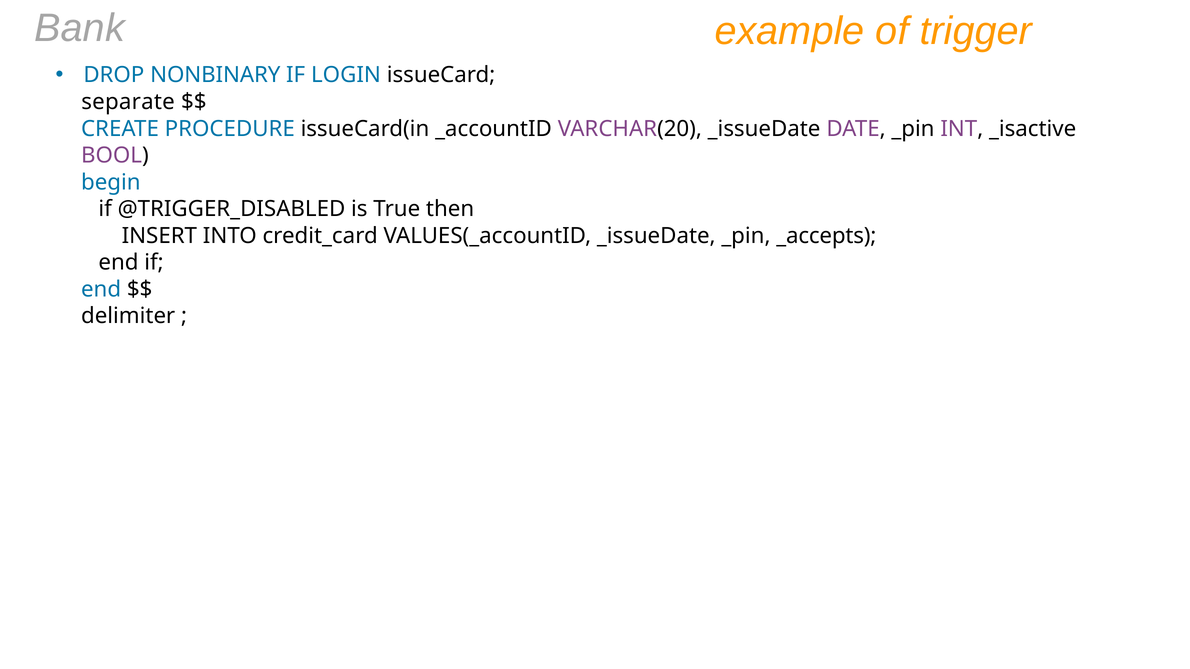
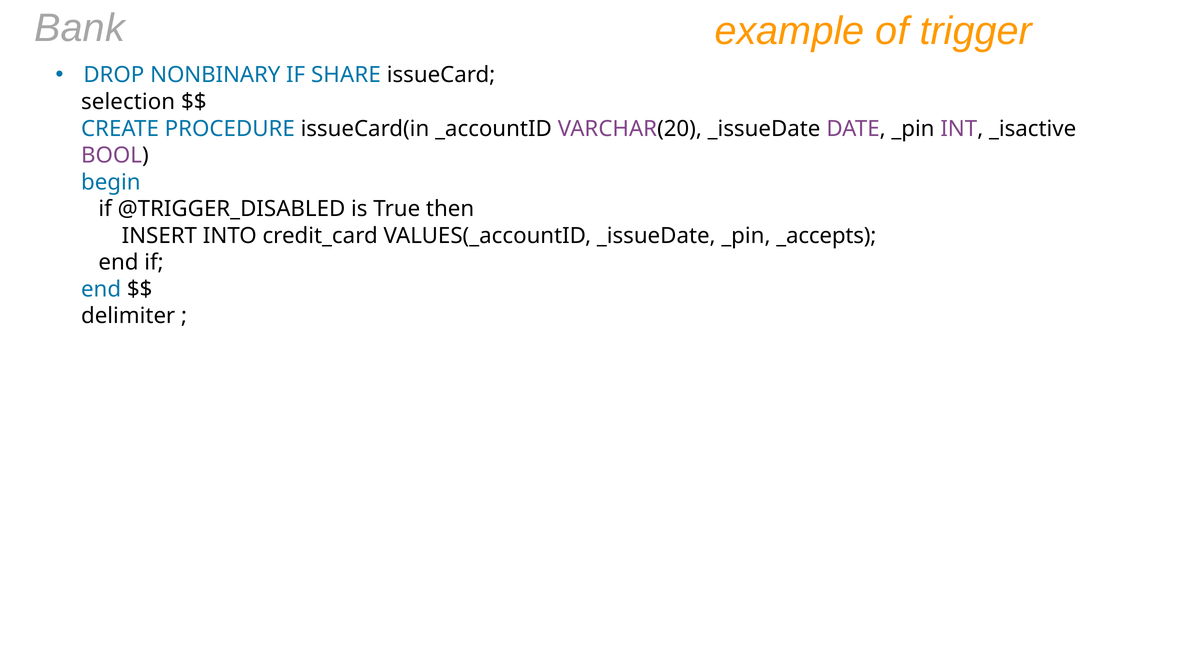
LOGIN: LOGIN -> SHARE (346, 75)
separate: separate -> selection (128, 102)
